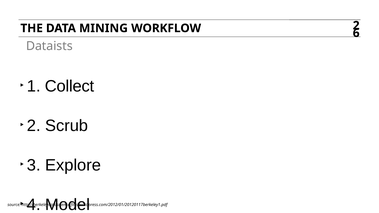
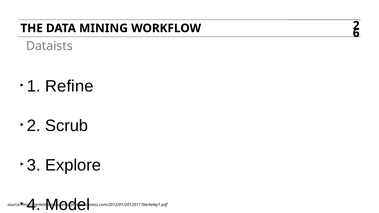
Collect: Collect -> Refine (69, 86)
